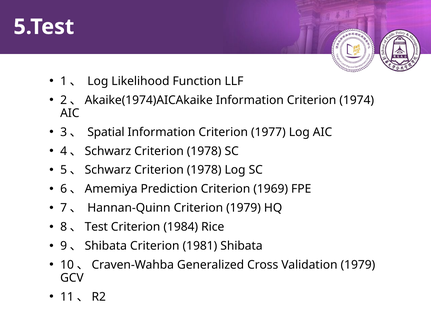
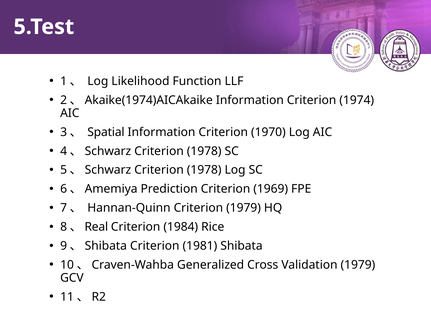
1977: 1977 -> 1970 (268, 132)
Test: Test -> Real (96, 226)
